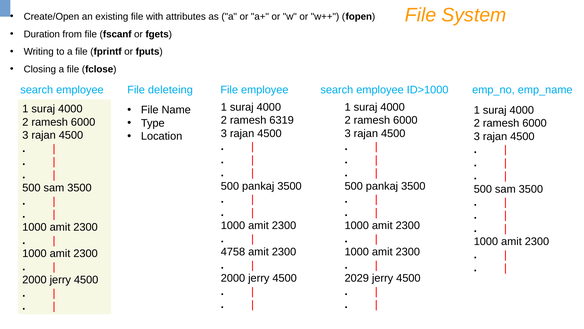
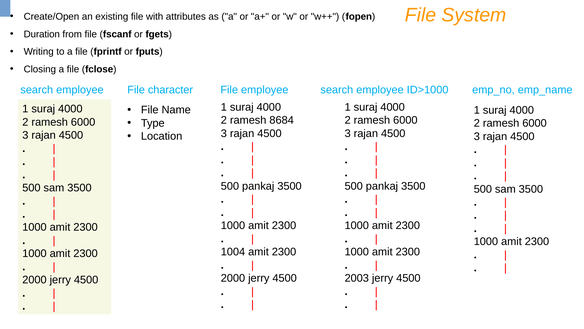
deleteing: deleteing -> character (170, 90)
6319: 6319 -> 8684 (282, 120)
4758: 4758 -> 1004 (233, 252)
2029: 2029 -> 2003 (357, 278)
